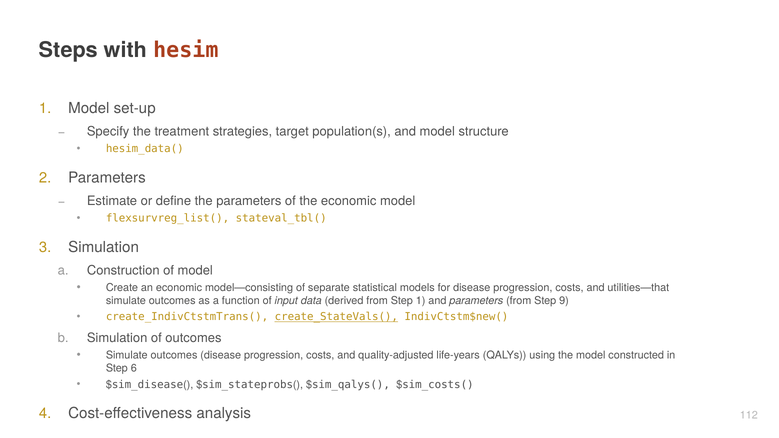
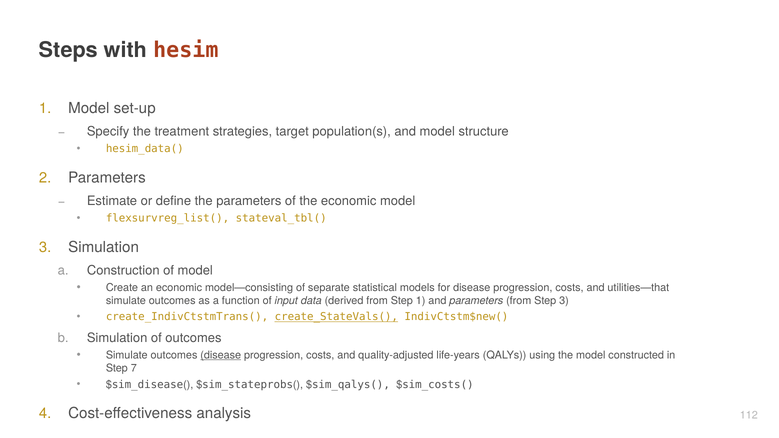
Step 9: 9 -> 3 (564, 301)
disease underline: none -> present (221, 355)
6: 6 -> 7 (134, 368)
